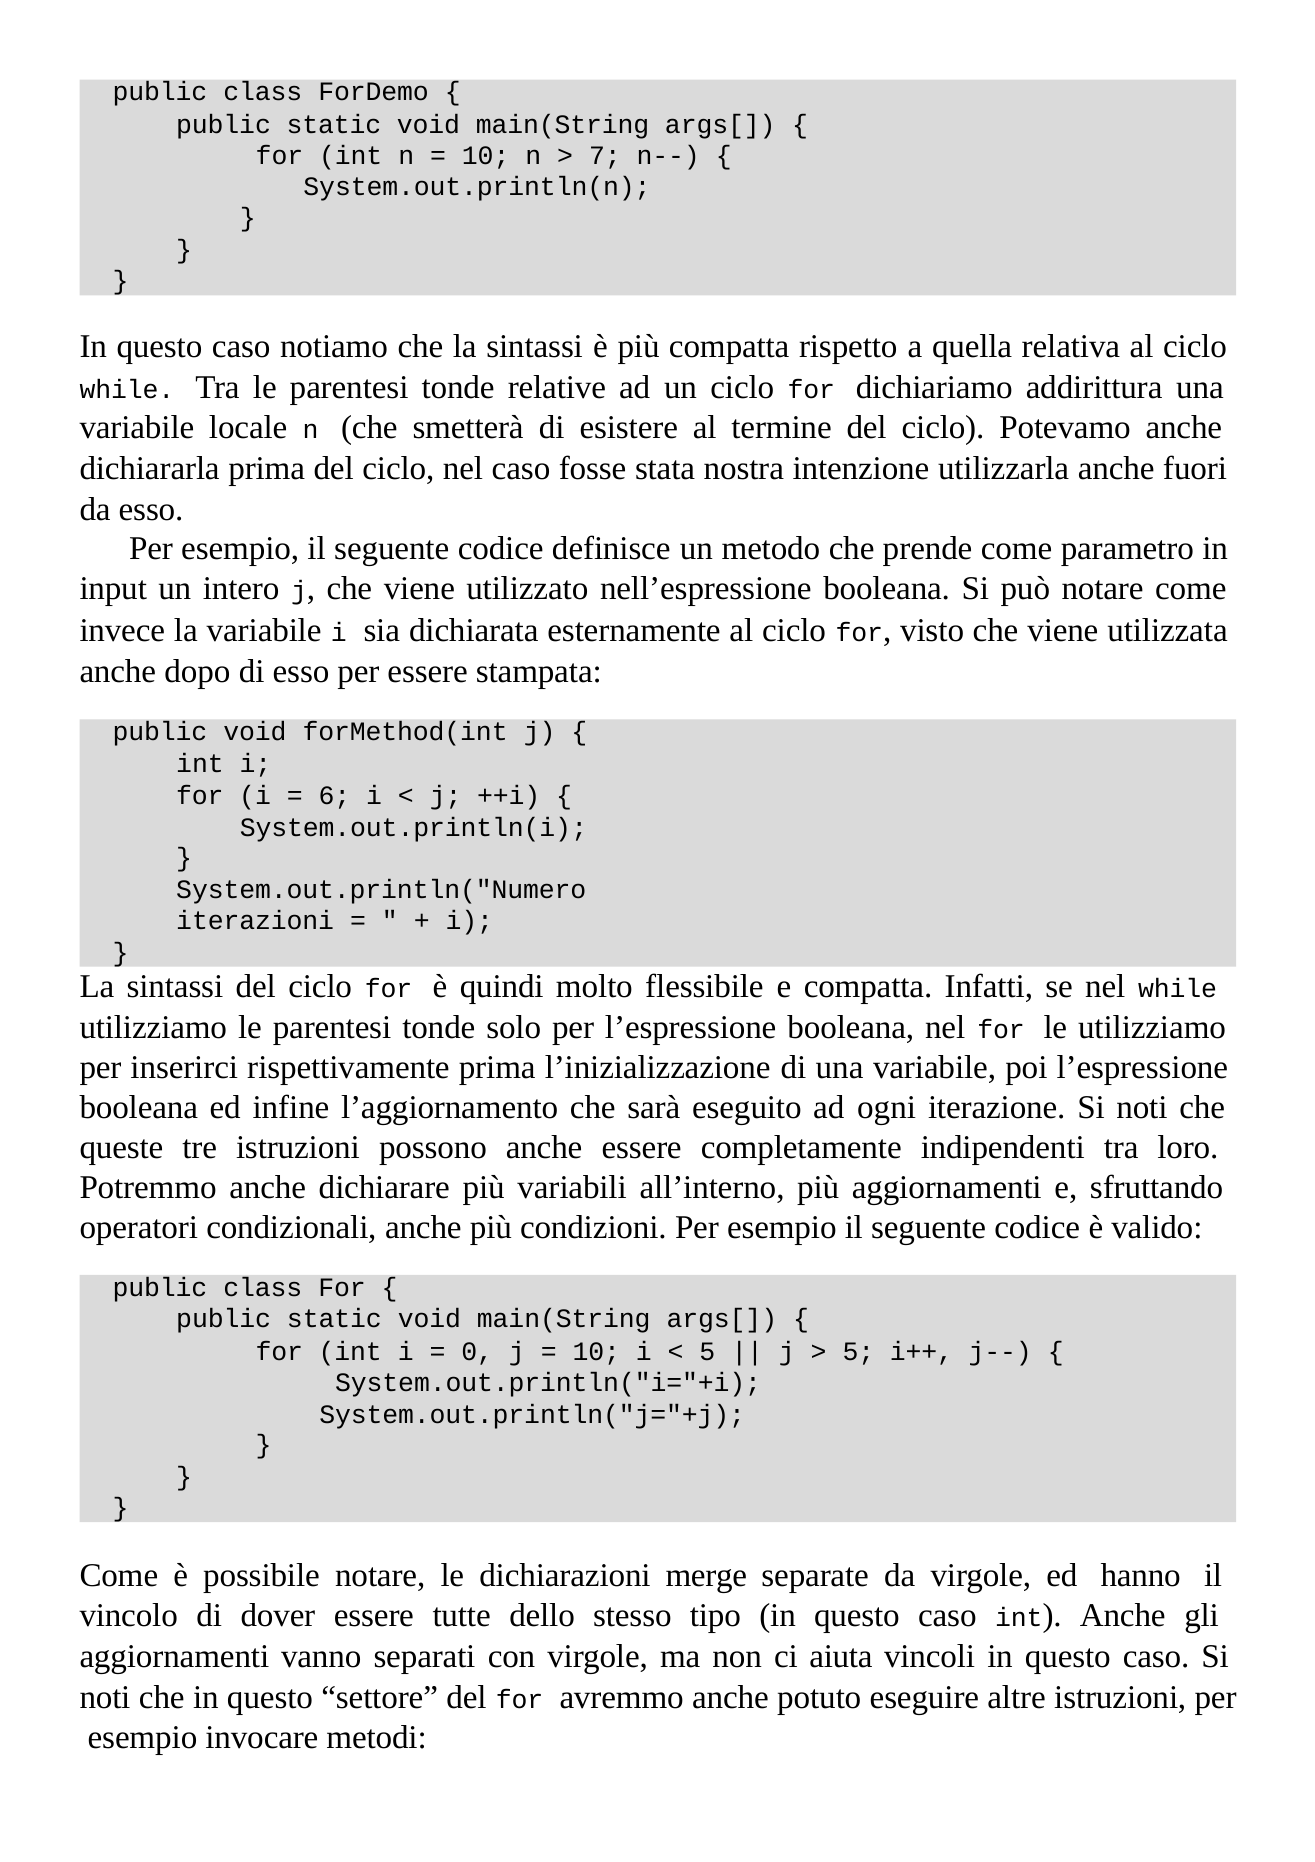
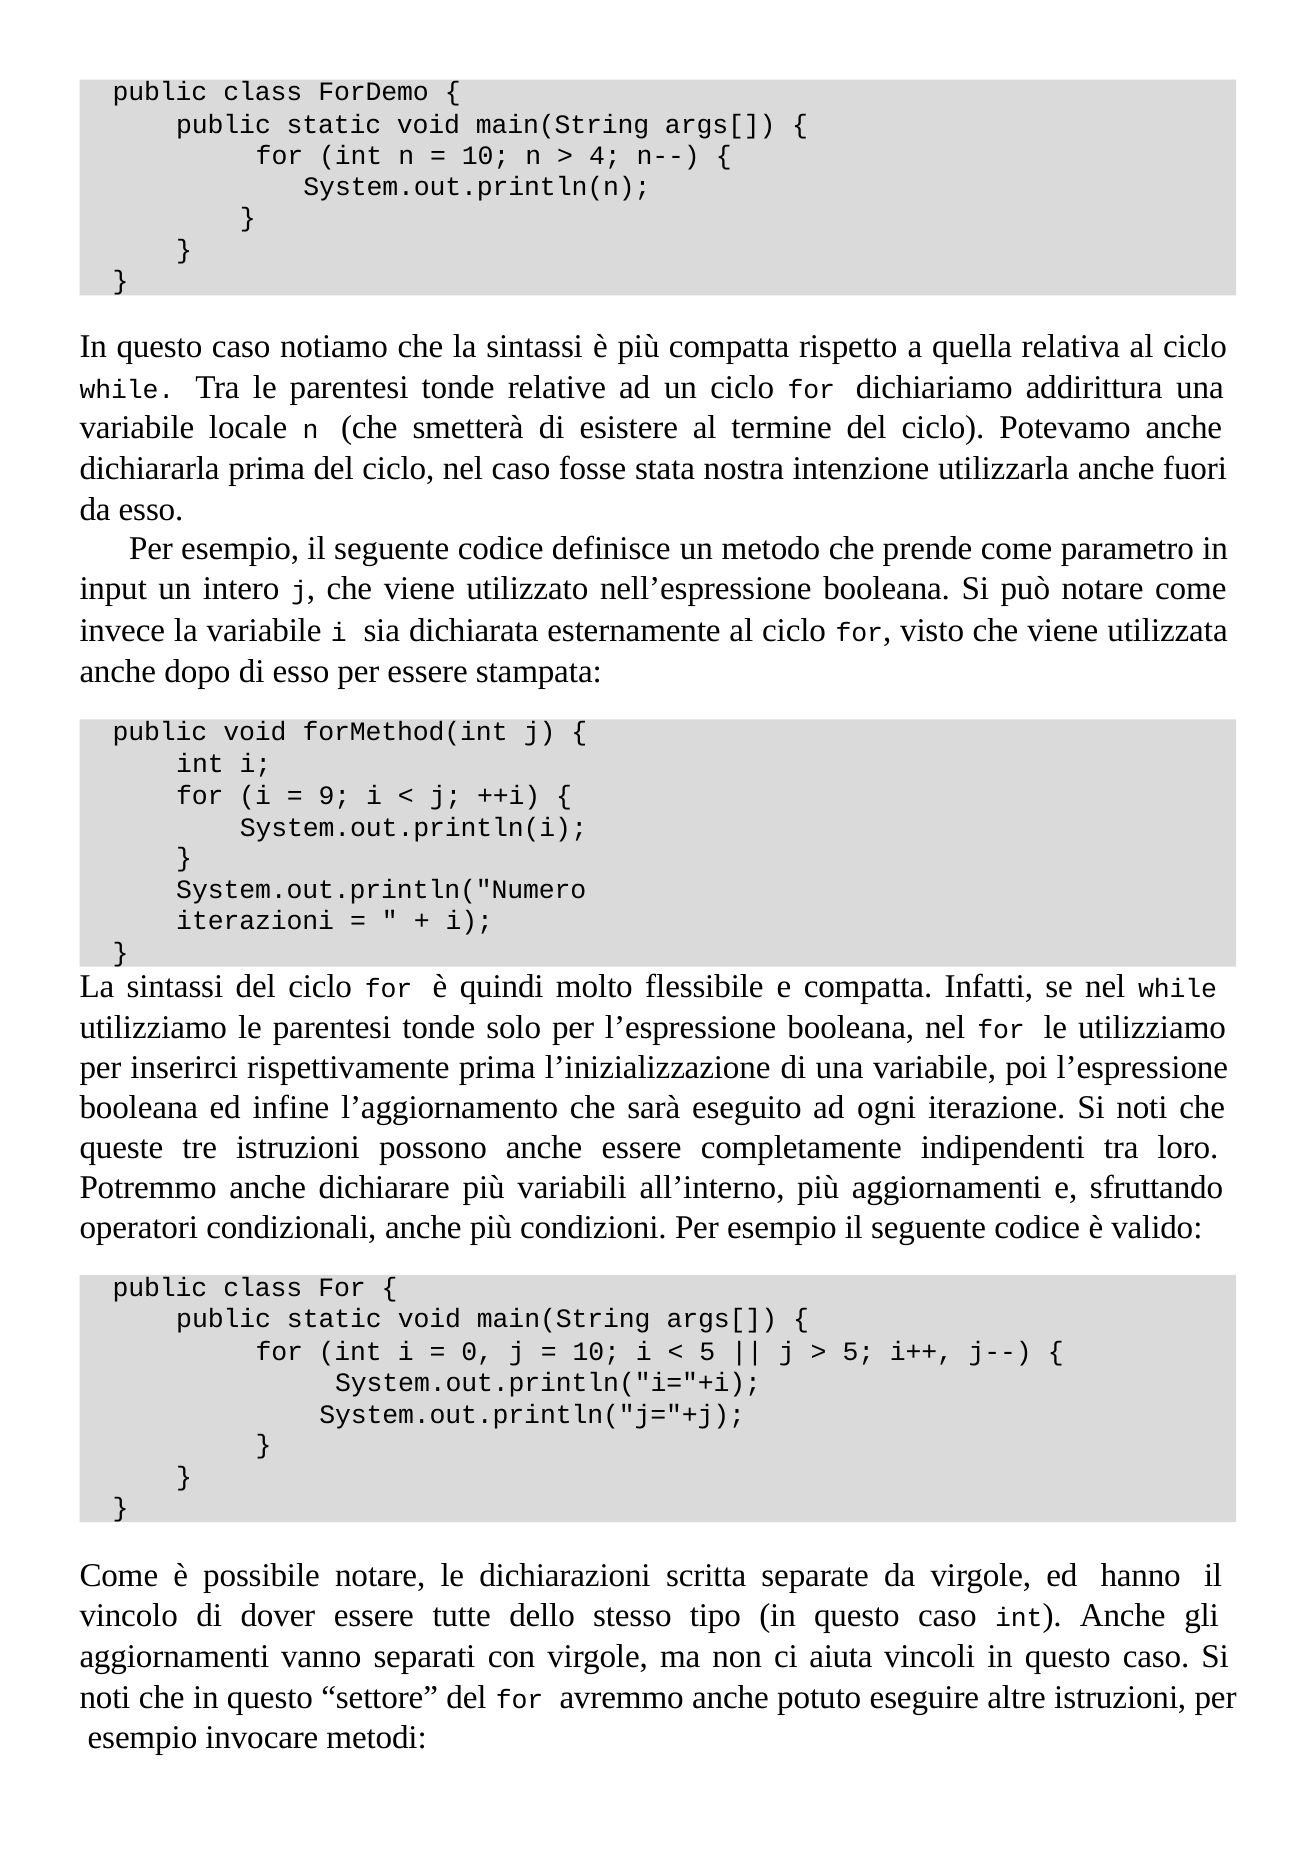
7: 7 -> 4 (605, 156)
6: 6 -> 9 (334, 796)
merge: merge -> scritta (706, 1575)
